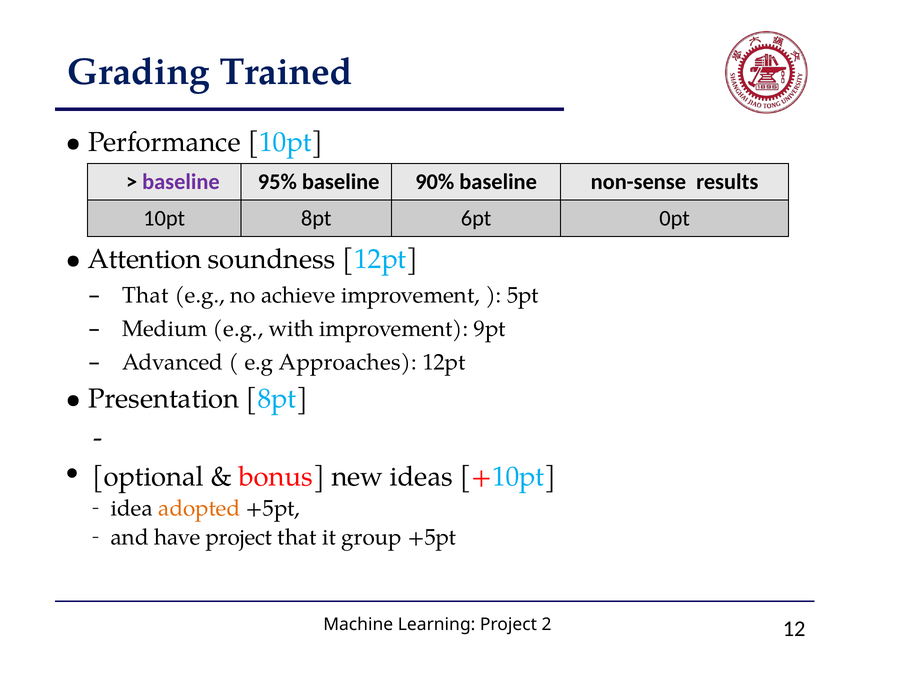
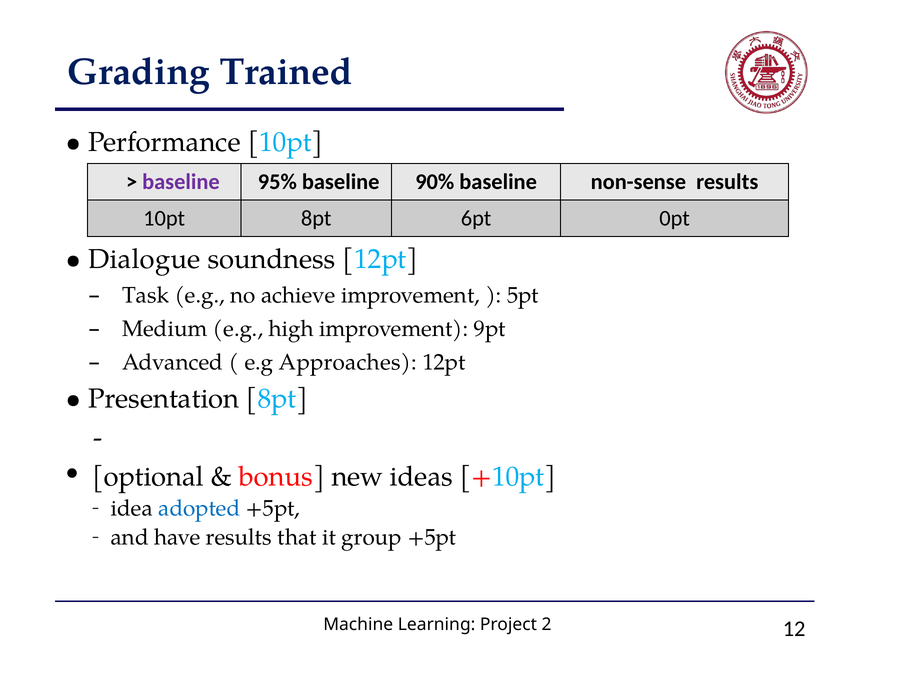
Attention: Attention -> Dialogue (144, 259)
That: That -> Task (146, 295)
with: with -> high (291, 329)
adopted colour: orange -> blue (199, 508)
have project: project -> results (239, 537)
